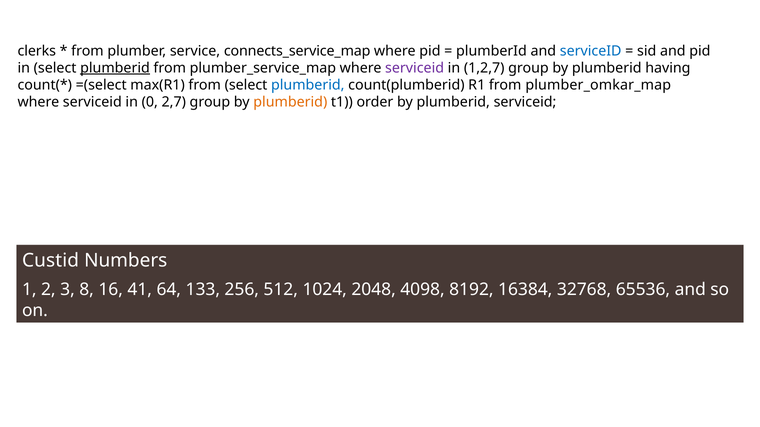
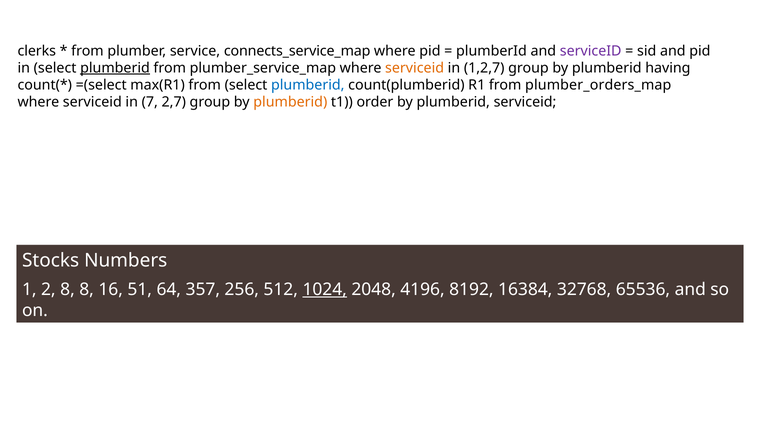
serviceID colour: blue -> purple (591, 51)
serviceid colour: purple -> orange (415, 68)
plumber_omkar_map: plumber_omkar_map -> plumber_orders_map (598, 85)
0: 0 -> 7 (150, 102)
Custid: Custid -> Stocks (51, 261)
2 3: 3 -> 8 (67, 290)
41: 41 -> 51 (140, 290)
133: 133 -> 357 (203, 290)
1024 underline: none -> present (325, 290)
4098: 4098 -> 4196 (422, 290)
